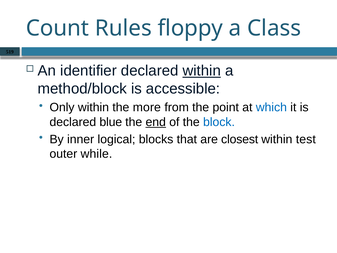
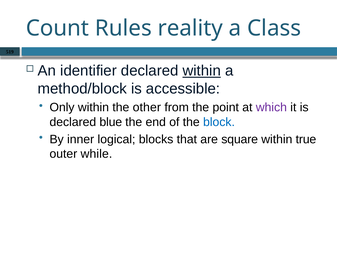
floppy: floppy -> reality (190, 28)
more: more -> other (147, 107)
which colour: blue -> purple (271, 107)
end underline: present -> none (156, 122)
closest: closest -> square (240, 139)
test: test -> true (306, 139)
